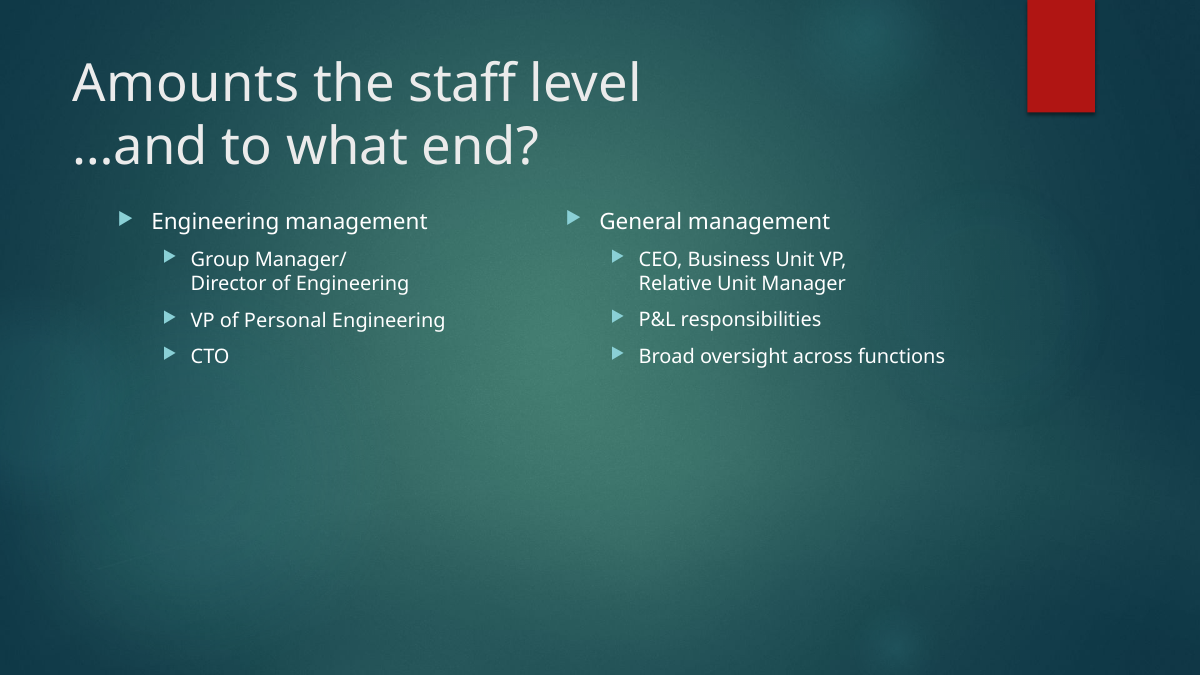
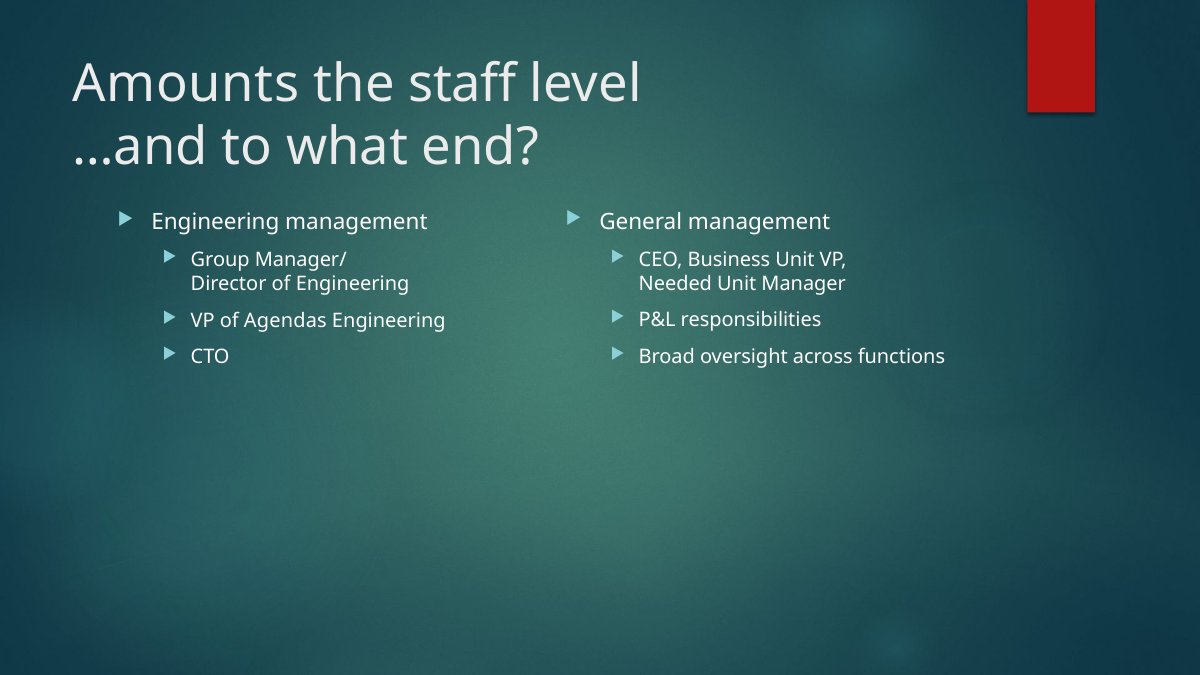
Relative: Relative -> Needed (675, 284)
Personal: Personal -> Agendas (285, 321)
